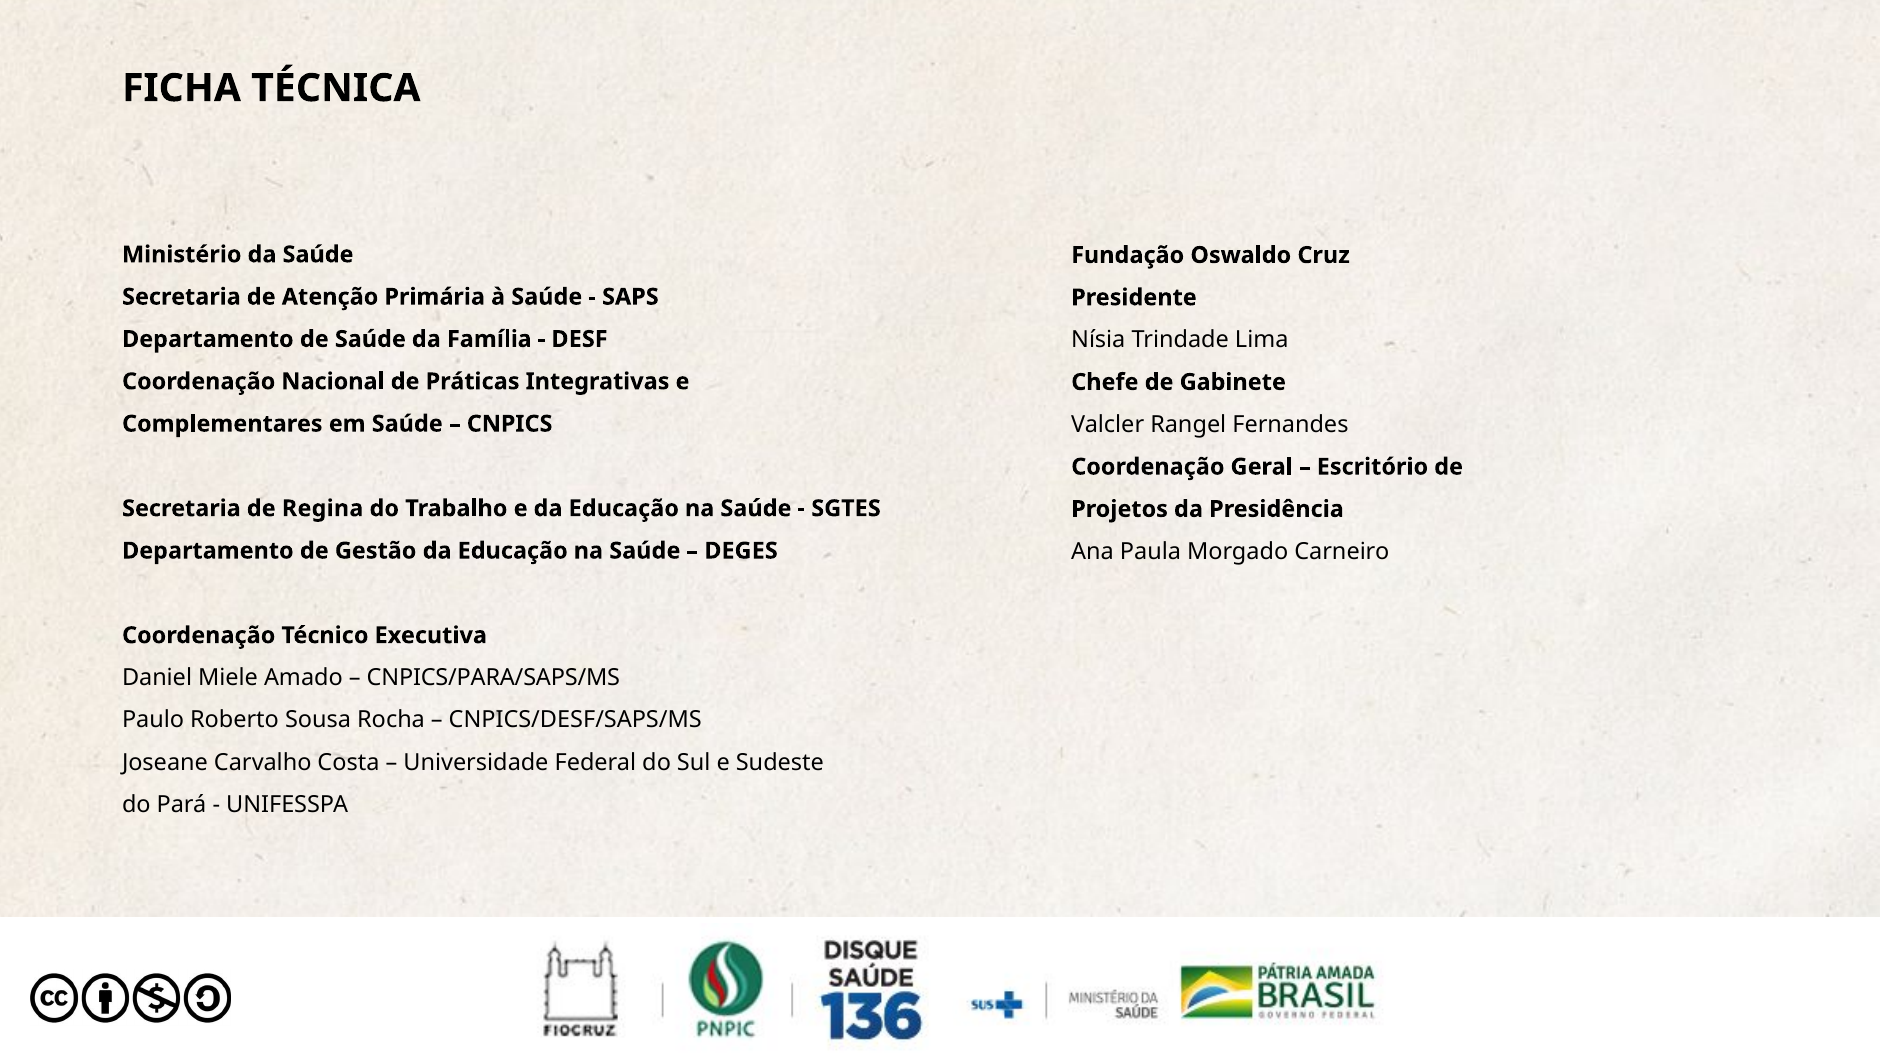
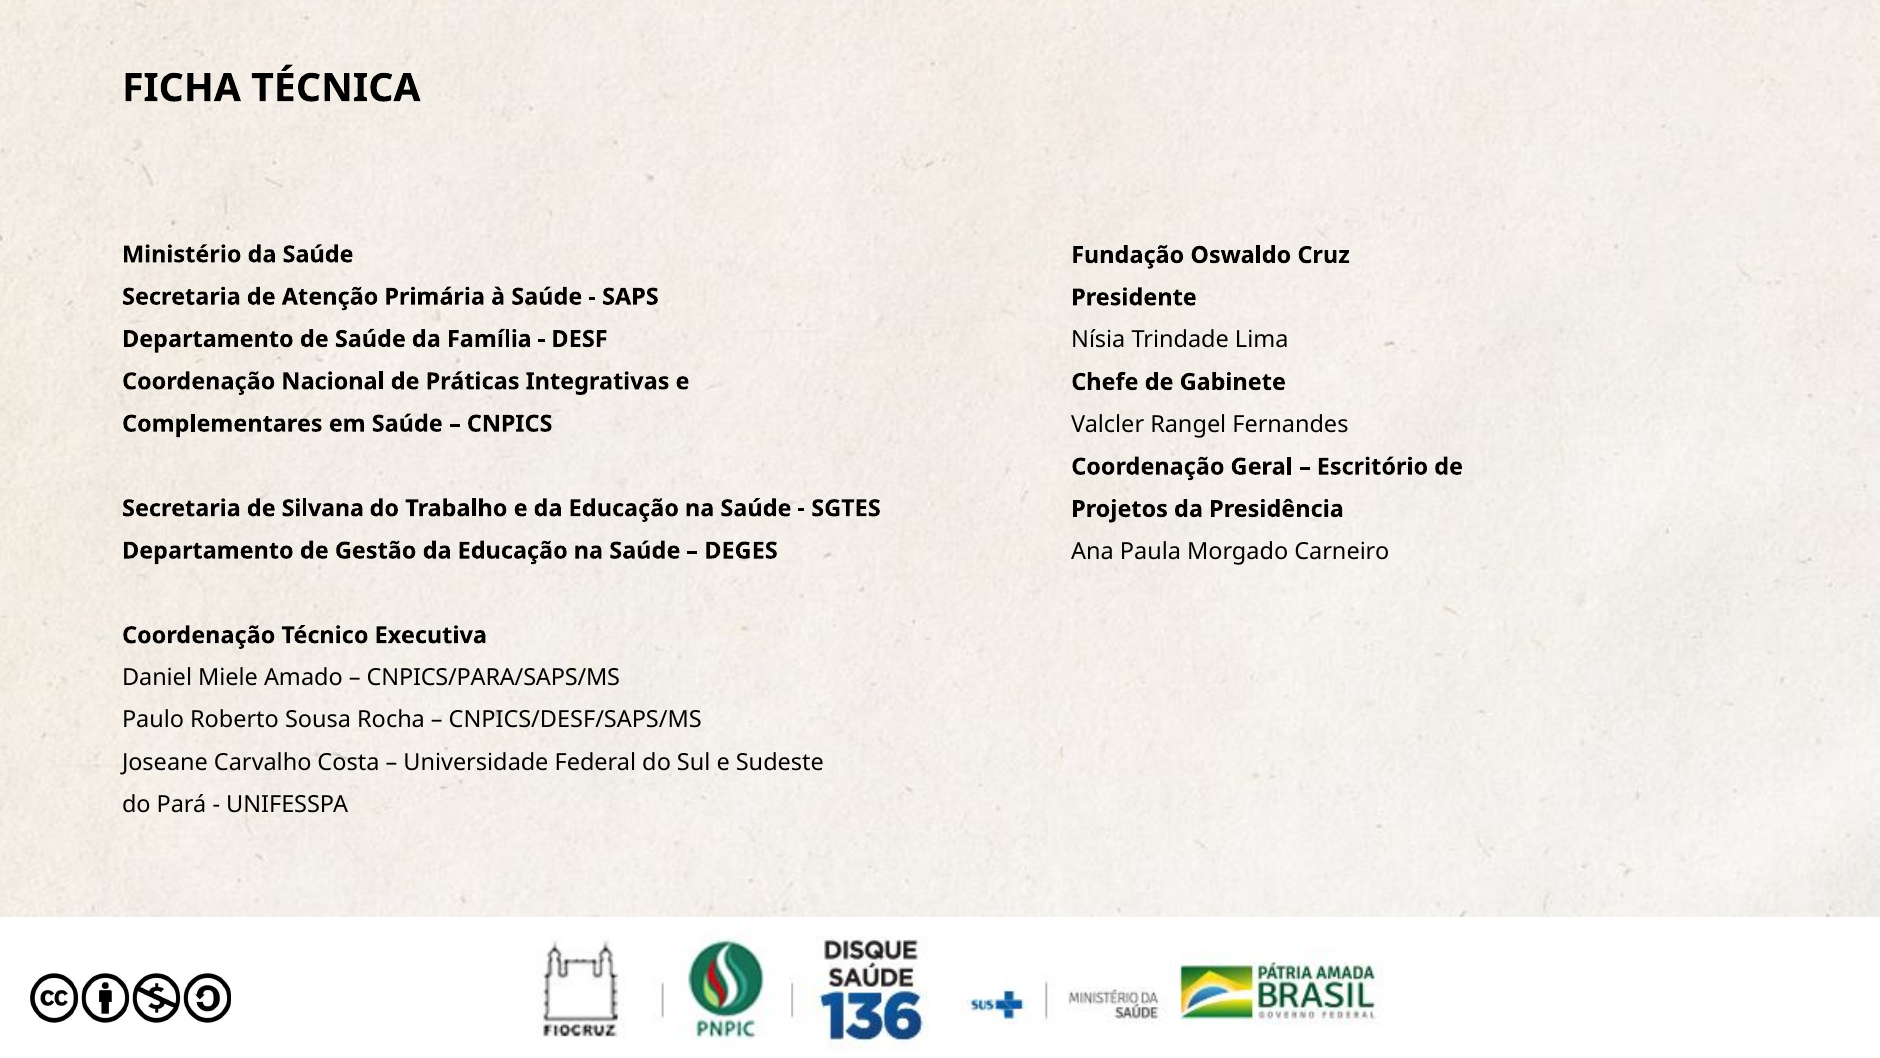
Regina: Regina -> Silvana (323, 508)
